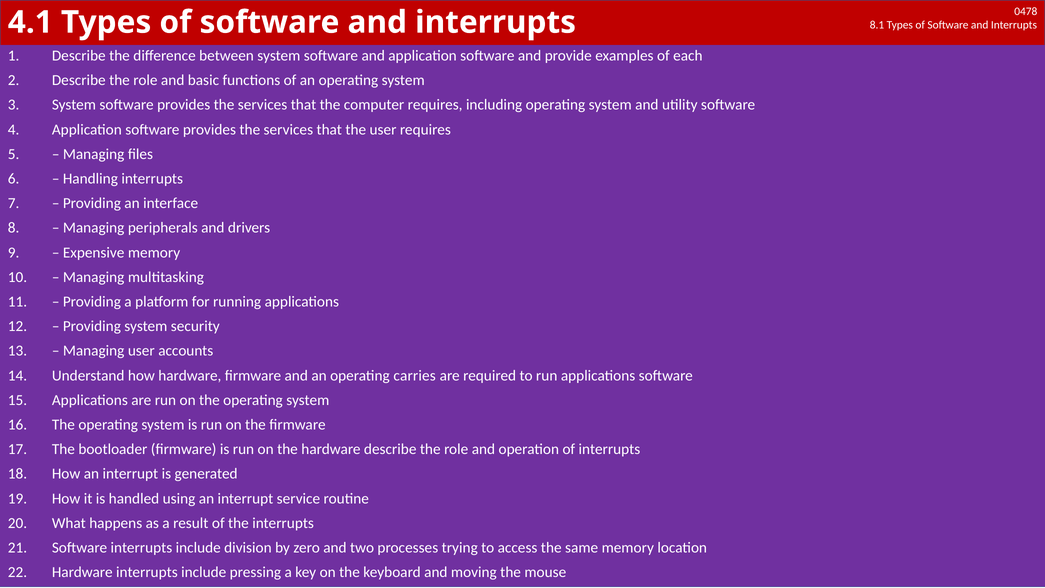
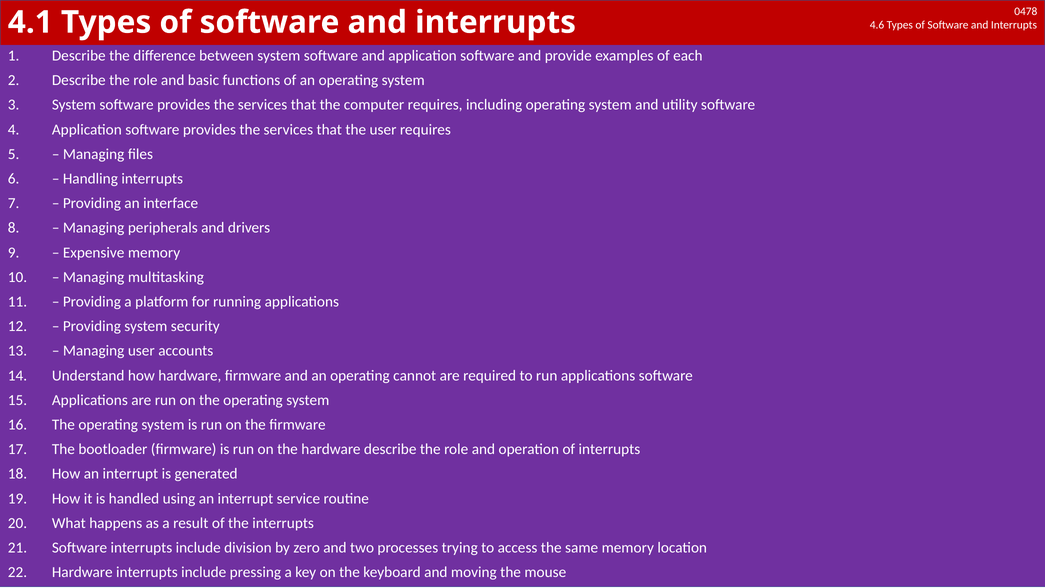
8.1: 8.1 -> 4.6 (877, 25)
carries: carries -> cannot (415, 375)
